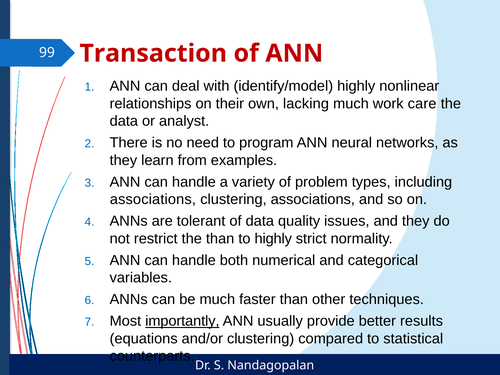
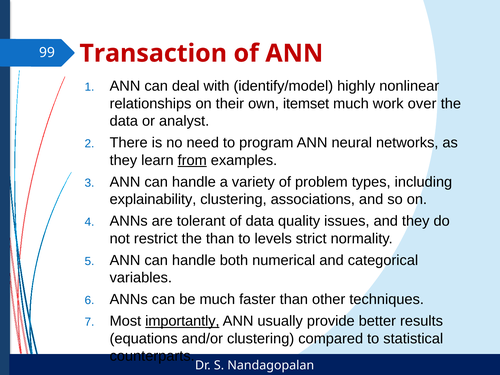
lacking: lacking -> itemset (306, 104)
care: care -> over (422, 104)
from underline: none -> present (192, 160)
associations: associations -> explainability (153, 199)
to highly: highly -> levels (273, 239)
